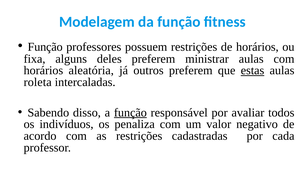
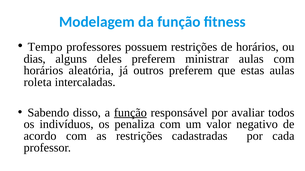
Função: Função -> Tempo (45, 47)
fixa: fixa -> dias (35, 59)
estas underline: present -> none (252, 71)
